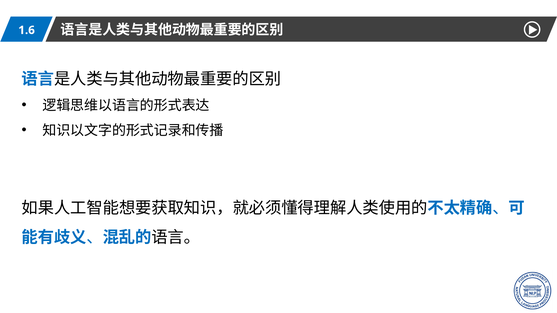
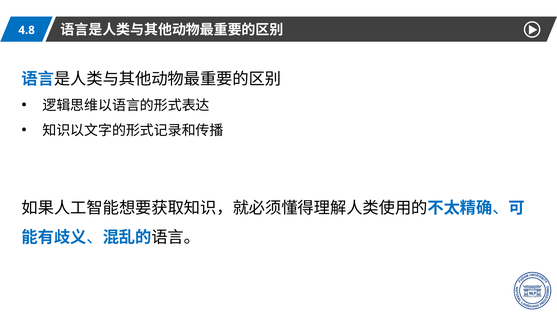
1.6: 1.6 -> 4.8 (27, 30)
